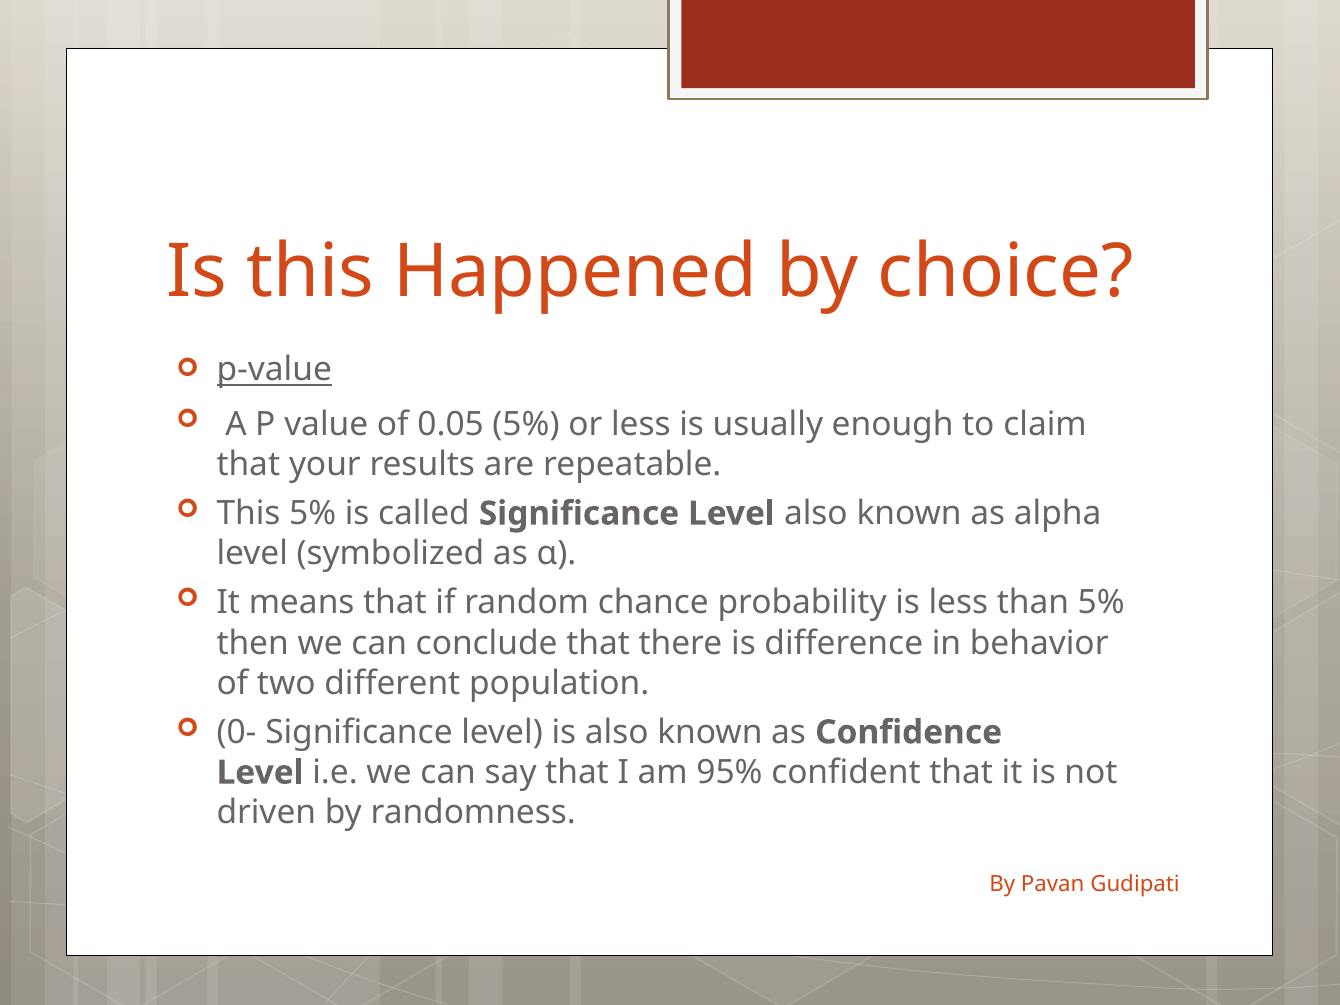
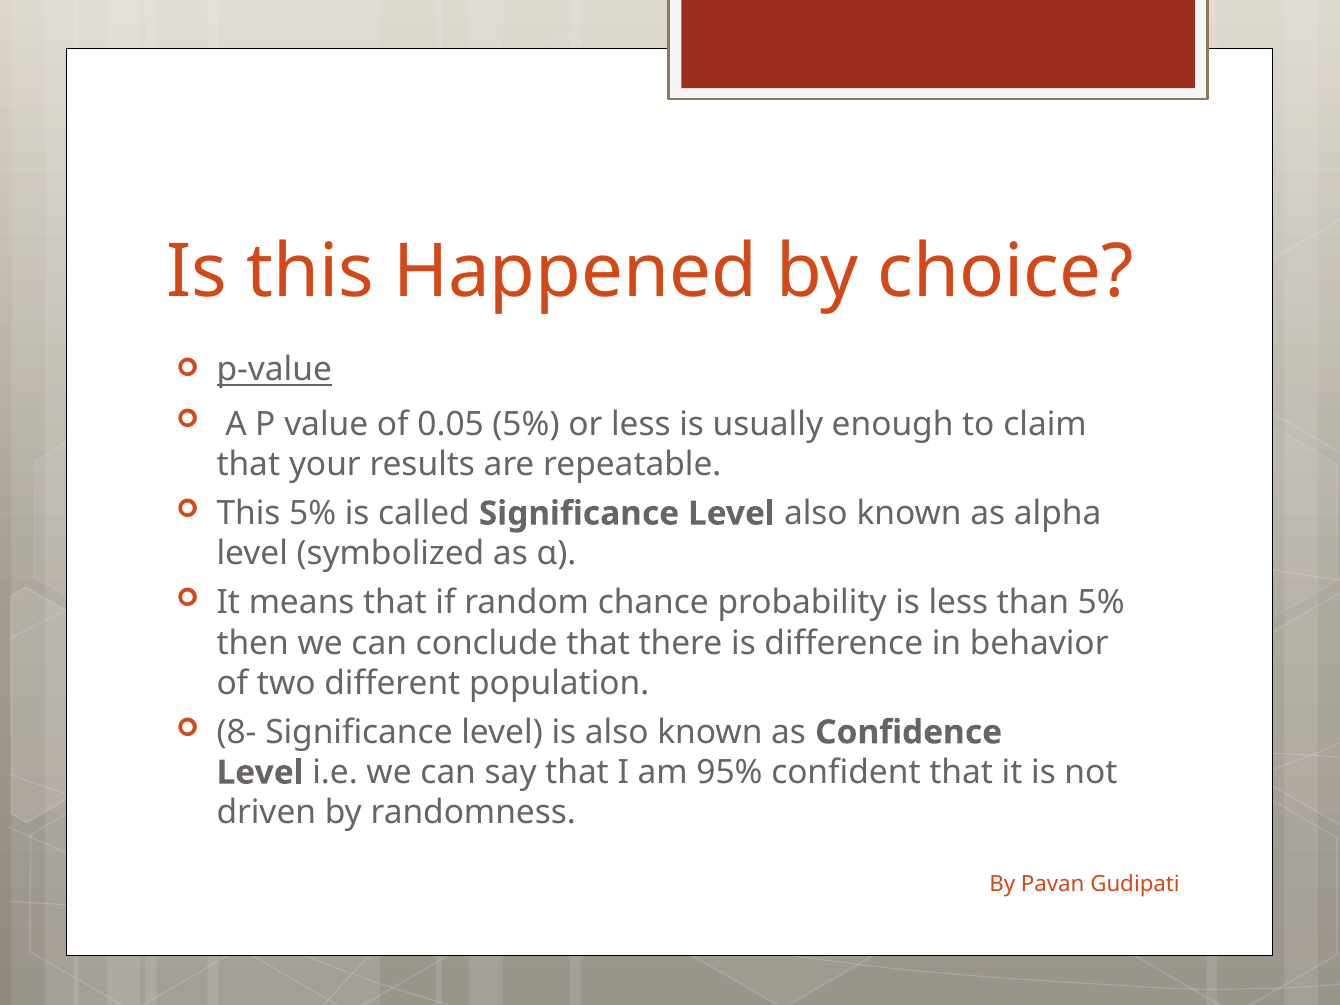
0-: 0- -> 8- (237, 732)
